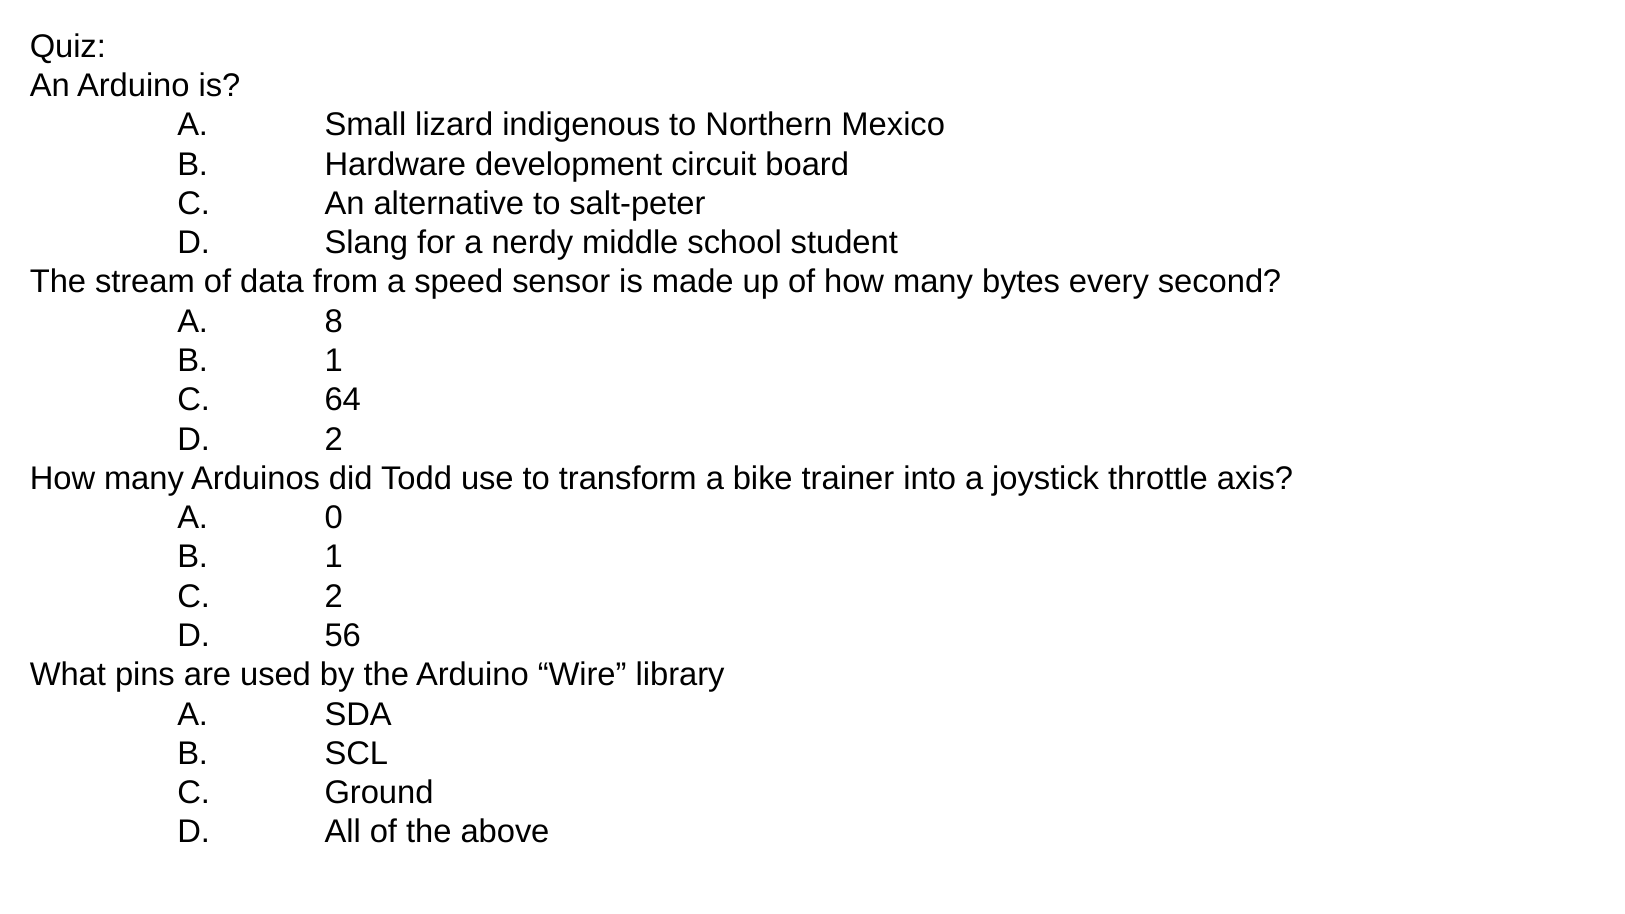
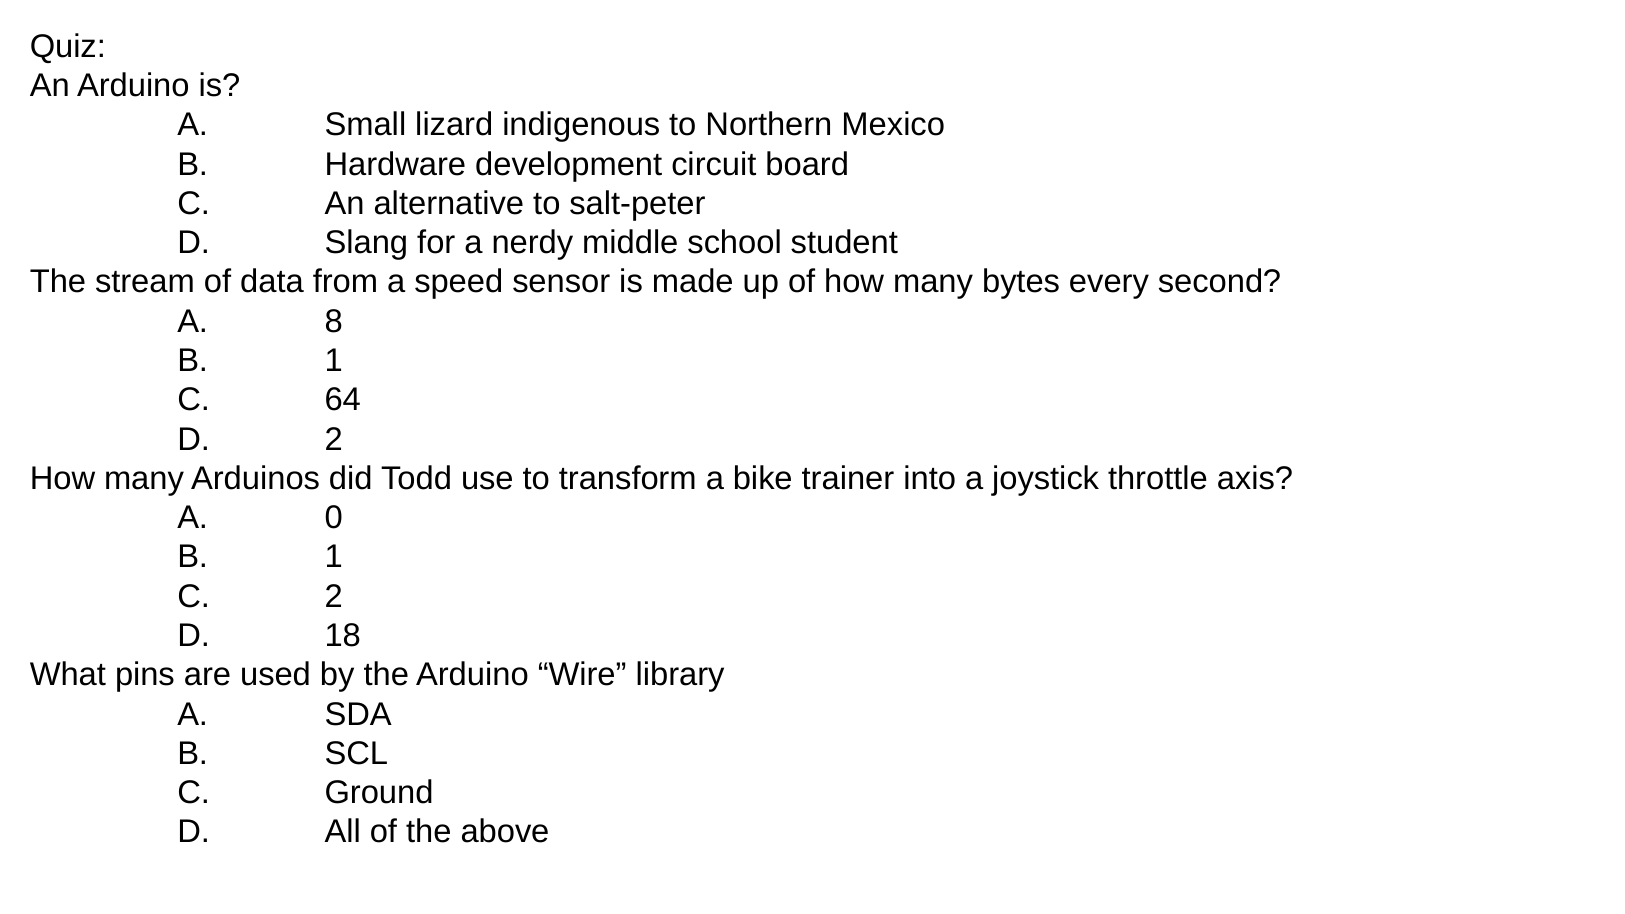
56: 56 -> 18 (343, 636)
